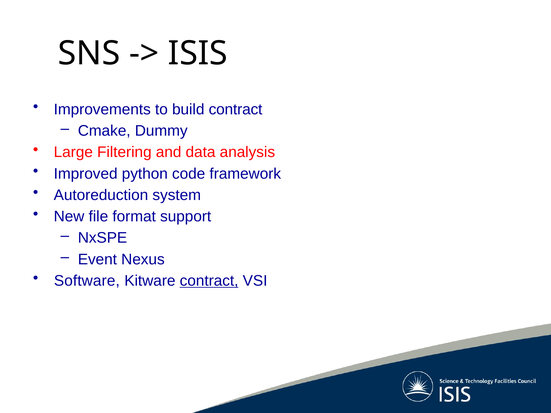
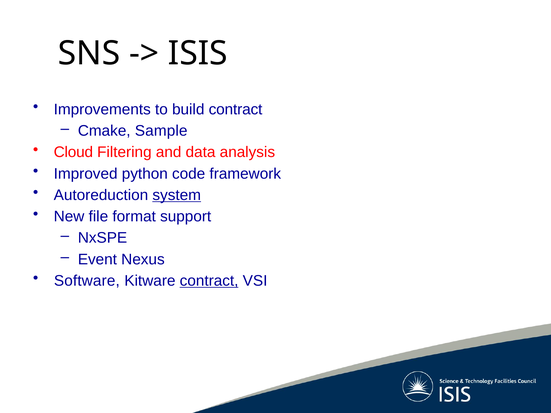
Dummy: Dummy -> Sample (161, 131)
Large: Large -> Cloud (73, 152)
system underline: none -> present (177, 195)
